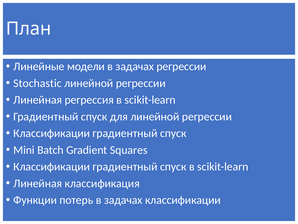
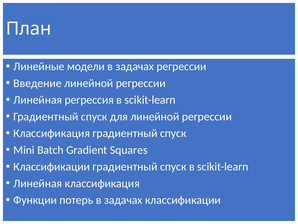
Stochastic: Stochastic -> Введение (38, 83)
Классификации: Классификации -> Классификация (52, 133)
